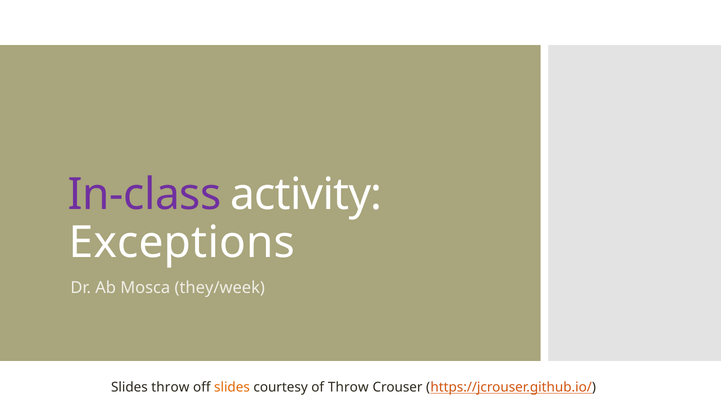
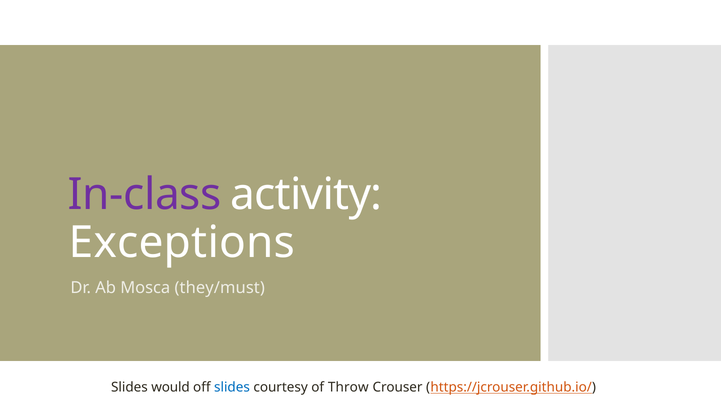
they/week: they/week -> they/must (220, 288)
Slides throw: throw -> would (171, 387)
slides colour: orange -> blue (232, 387)
